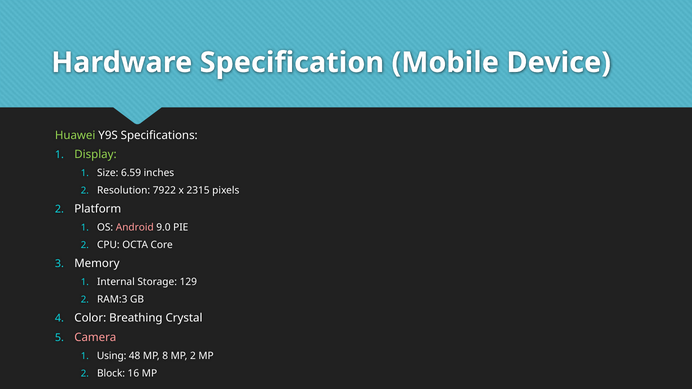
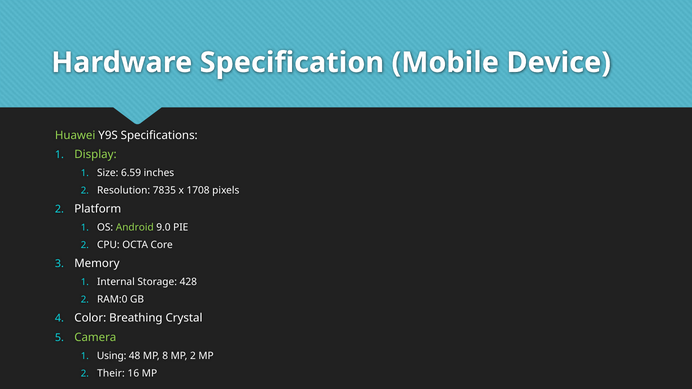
7922: 7922 -> 7835 (164, 191)
2315: 2315 -> 1708 (198, 191)
Android colour: pink -> light green (135, 228)
129: 129 -> 428 (188, 282)
RAM:3: RAM:3 -> RAM:0 (112, 300)
Camera colour: pink -> light green (95, 338)
Block: Block -> Their (111, 373)
